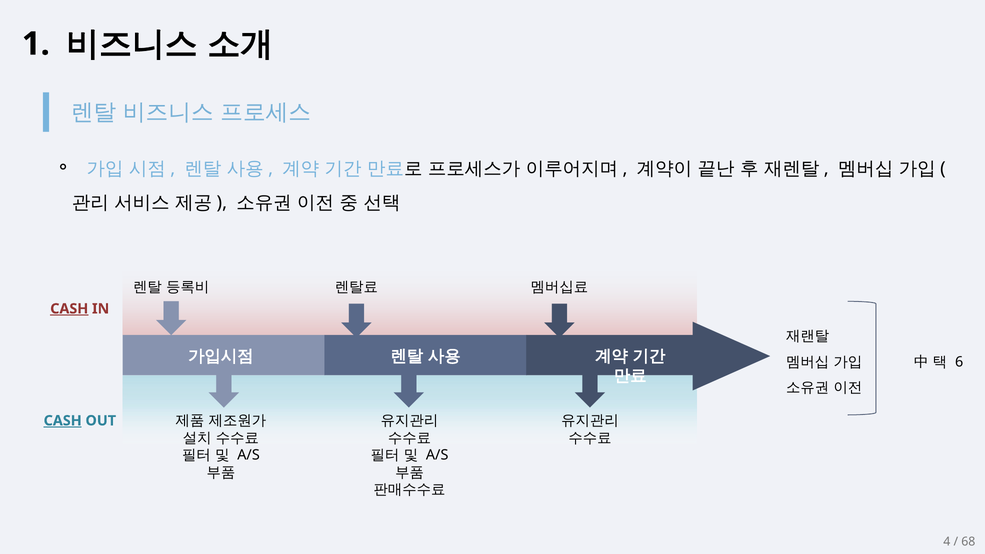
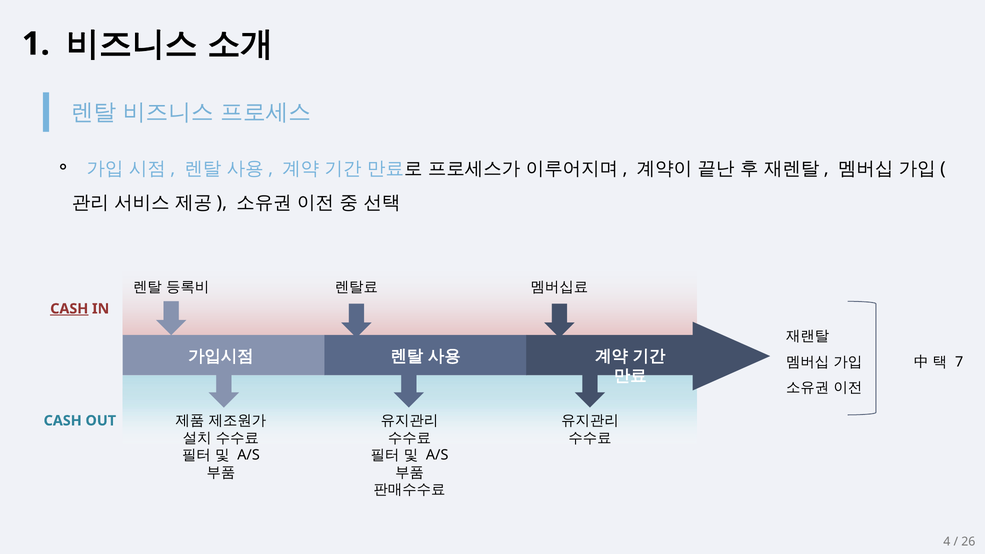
6: 6 -> 7 (959, 362)
CASH underline: present -> none (63, 421)
68: 68 -> 26 (968, 542)
